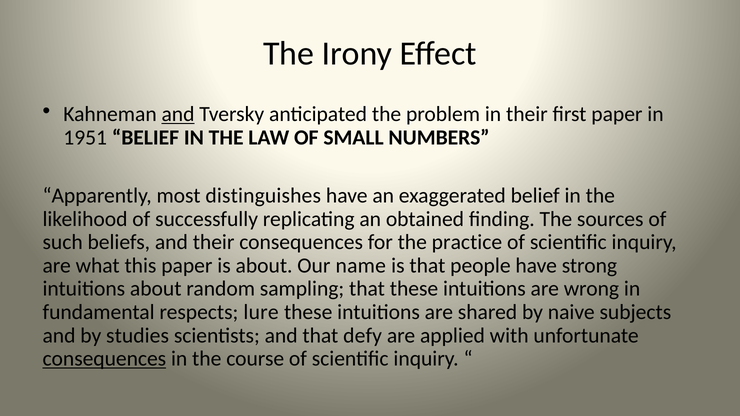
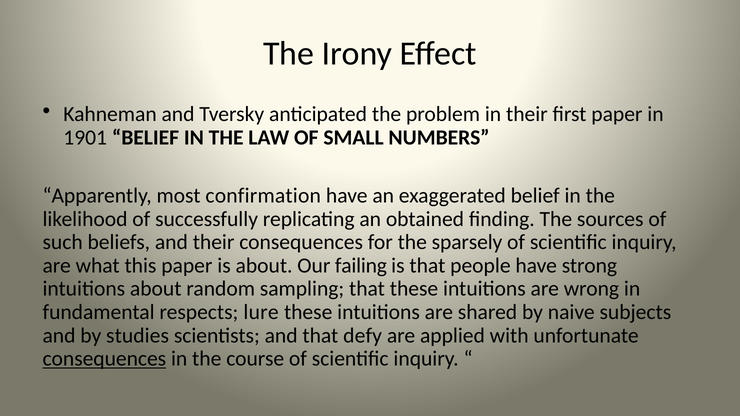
and underline: present -> none (178, 114)
1951: 1951 -> 1901 (85, 138)
distinguishes: distinguishes -> confirmation (263, 196)
practice: practice -> sparsely (467, 242)
name: name -> failing (361, 266)
